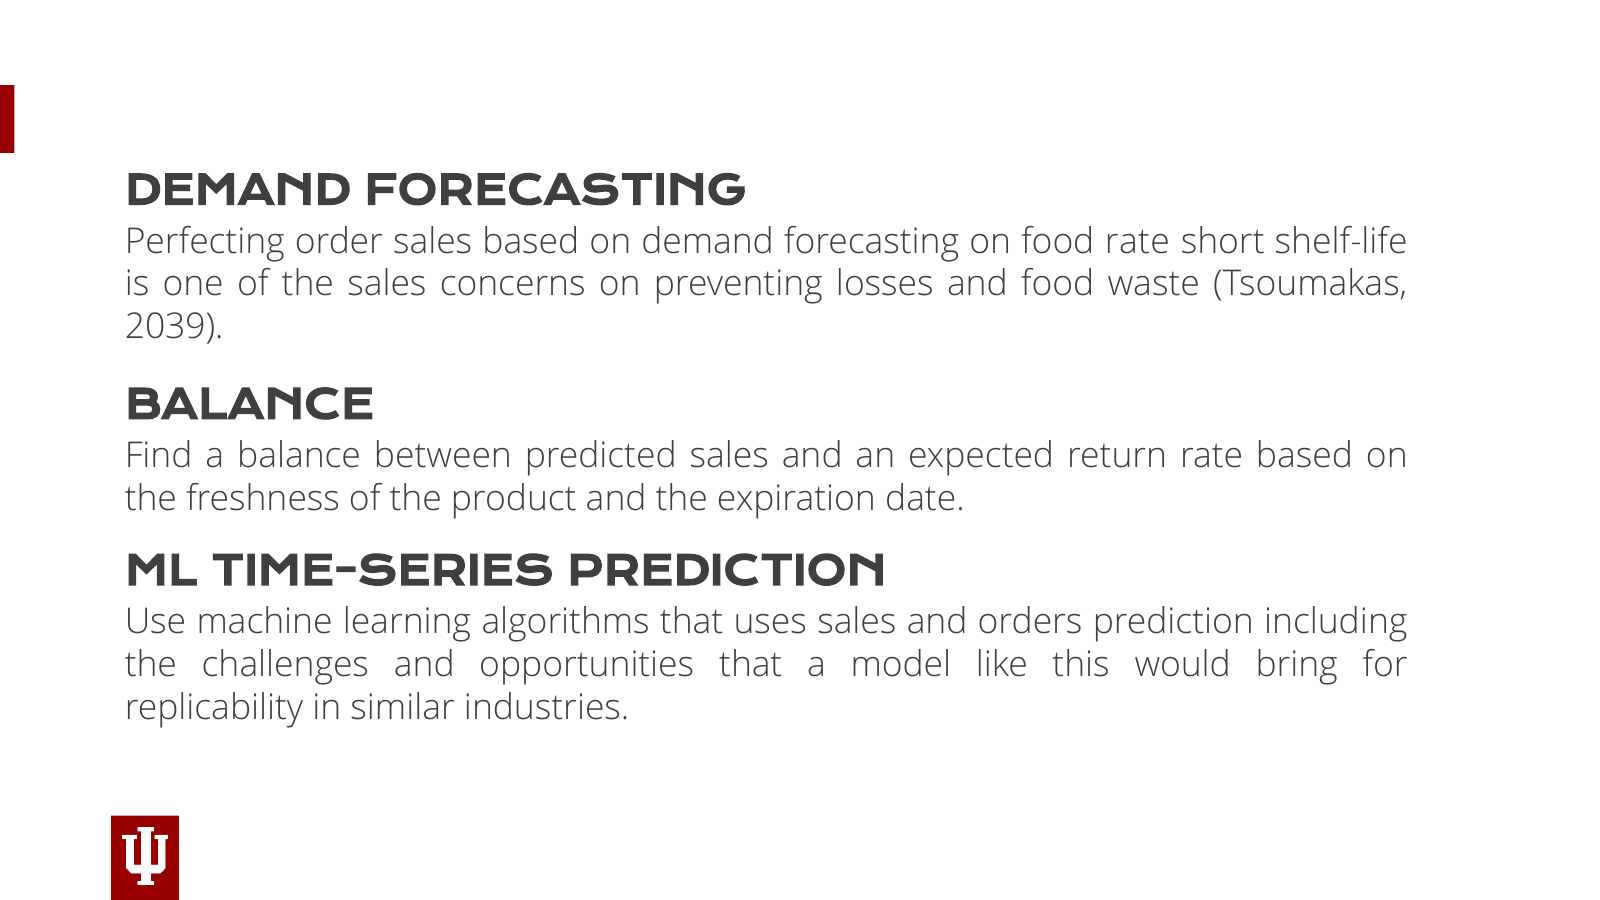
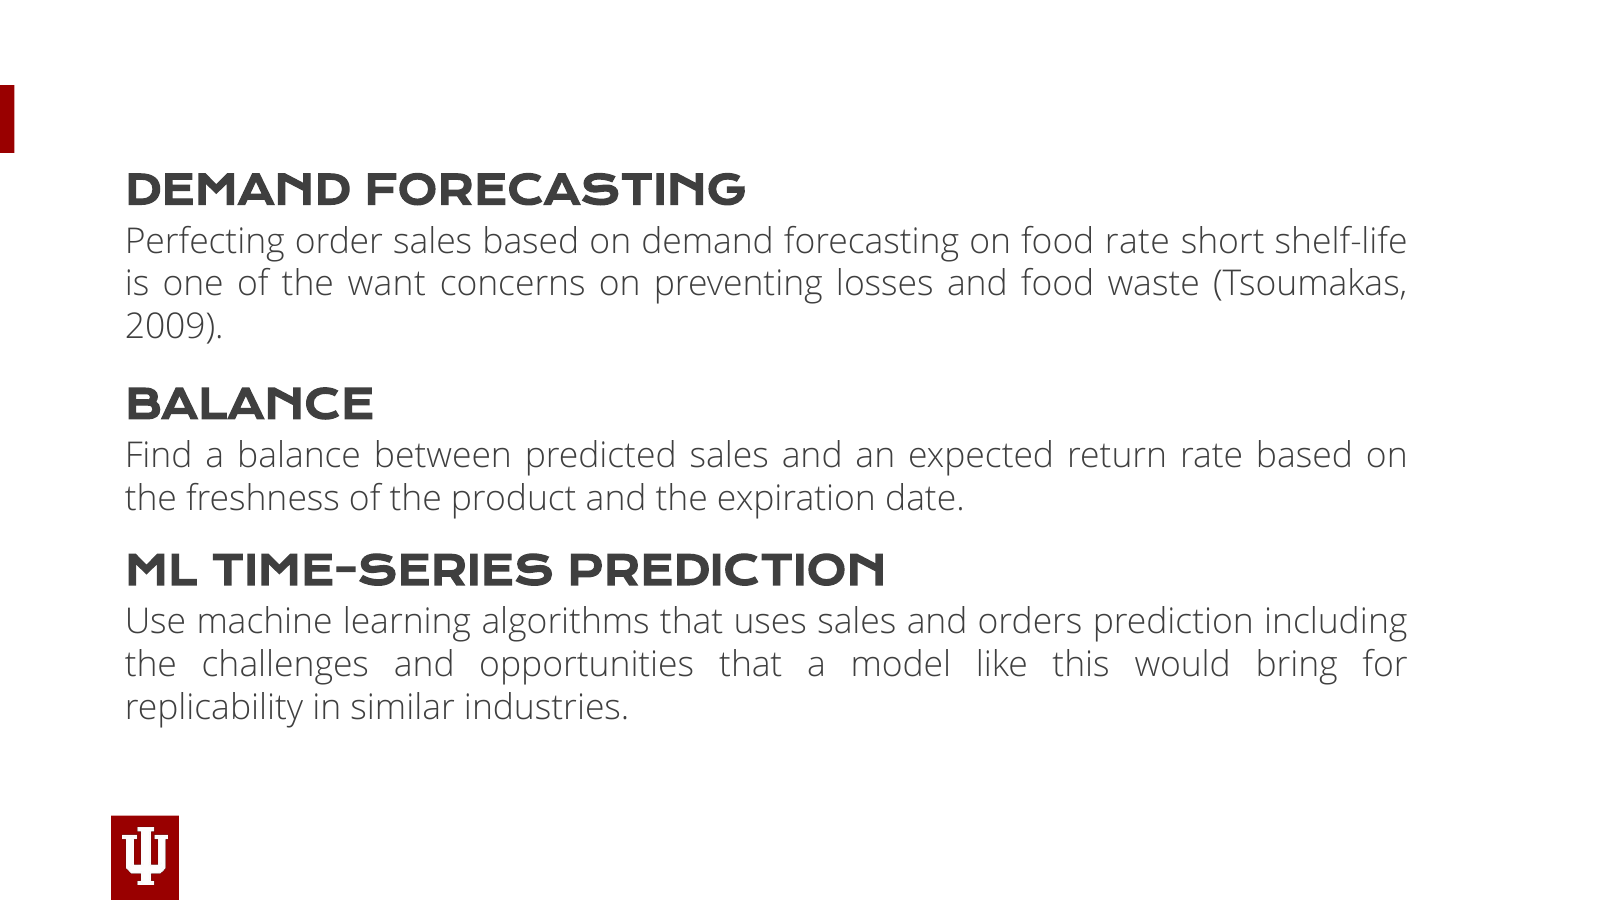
the sales: sales -> want (387, 284)
2039: 2039 -> 2009 (174, 327)
